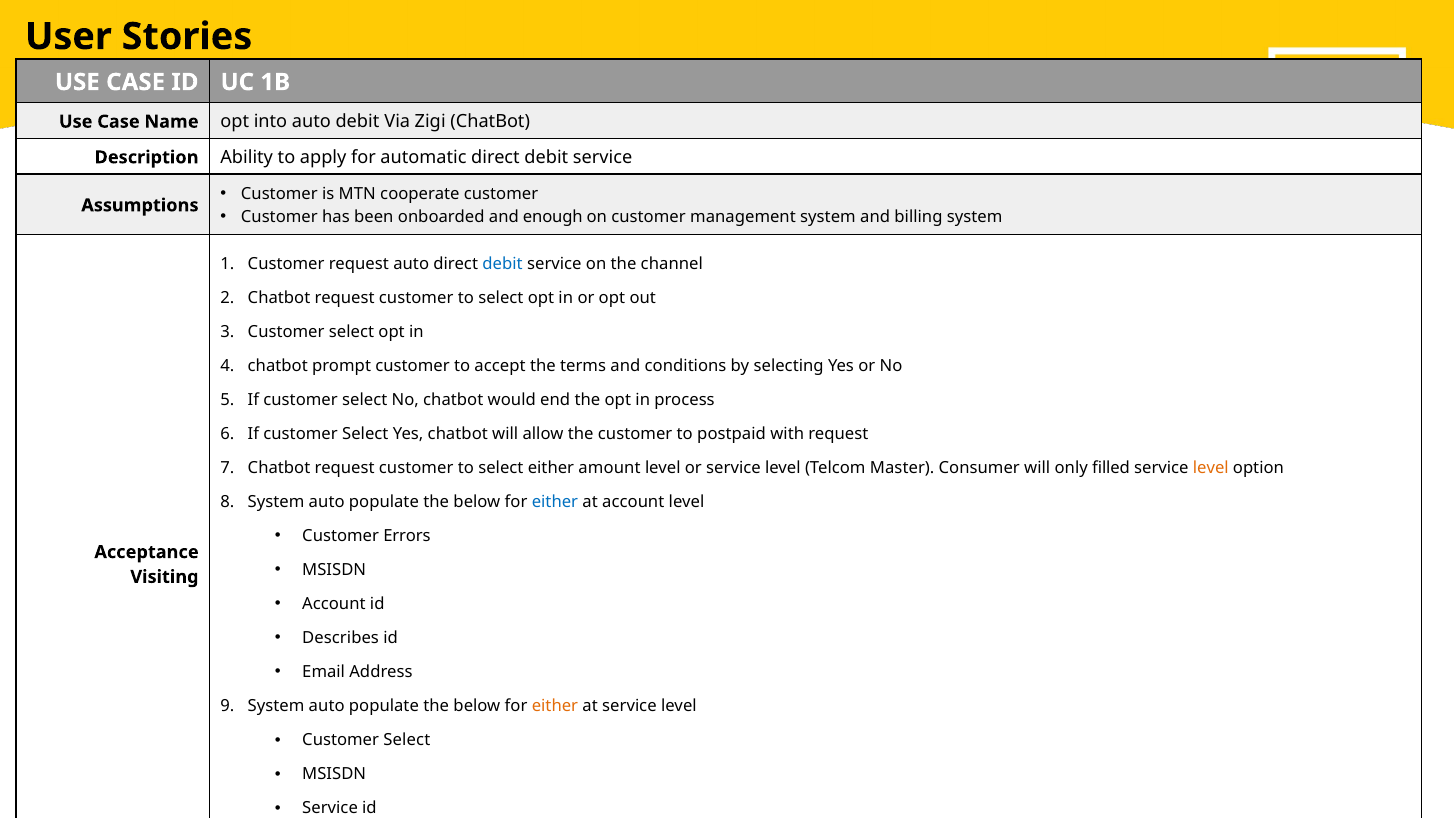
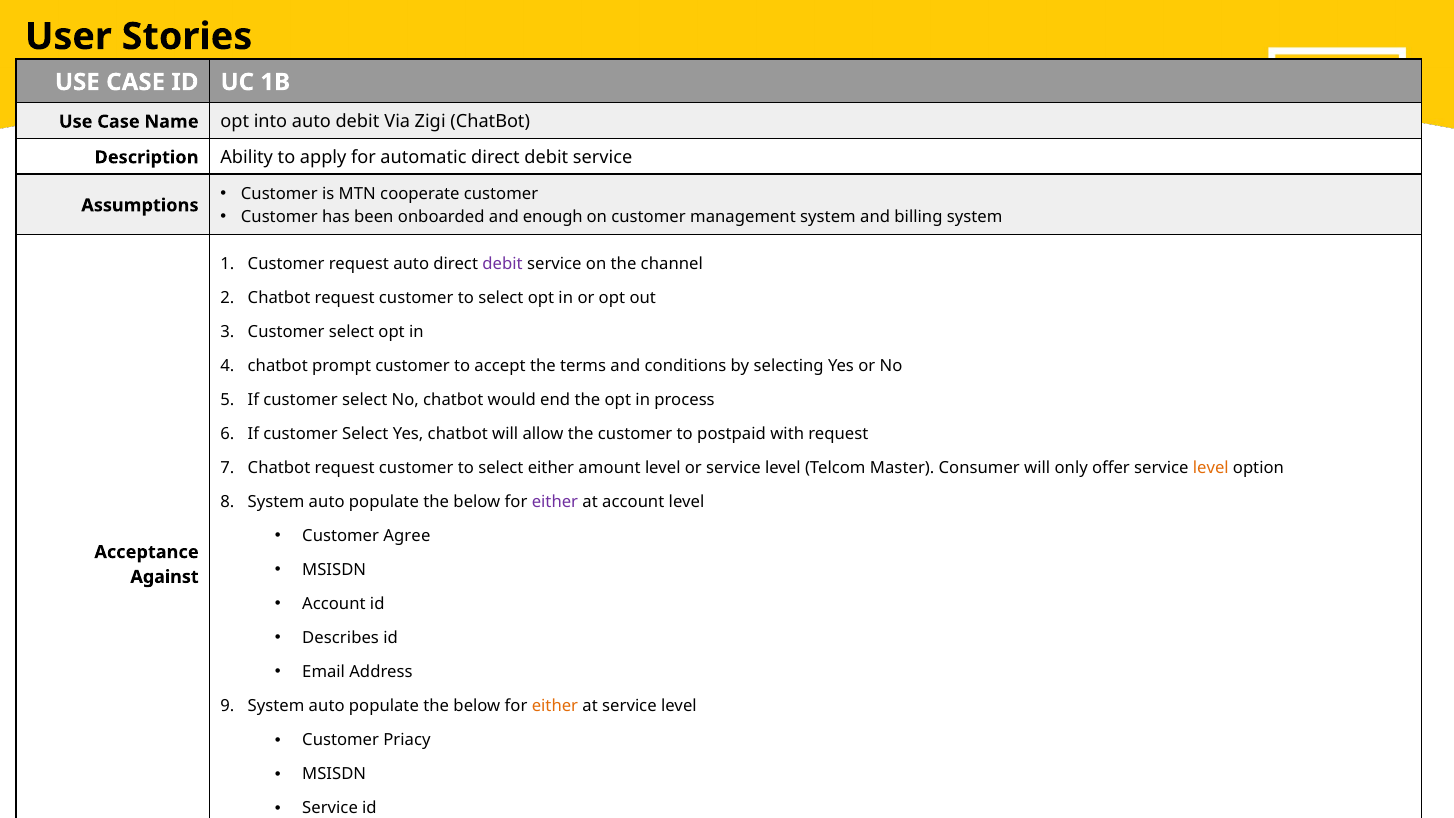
debit colour: blue -> purple (503, 264)
filled: filled -> offer (1111, 468)
either colour: blue -> purple (555, 502)
Errors: Errors -> Agree (407, 536)
Visiting: Visiting -> Against (165, 577)
Select: Select -> Priacy (407, 740)
